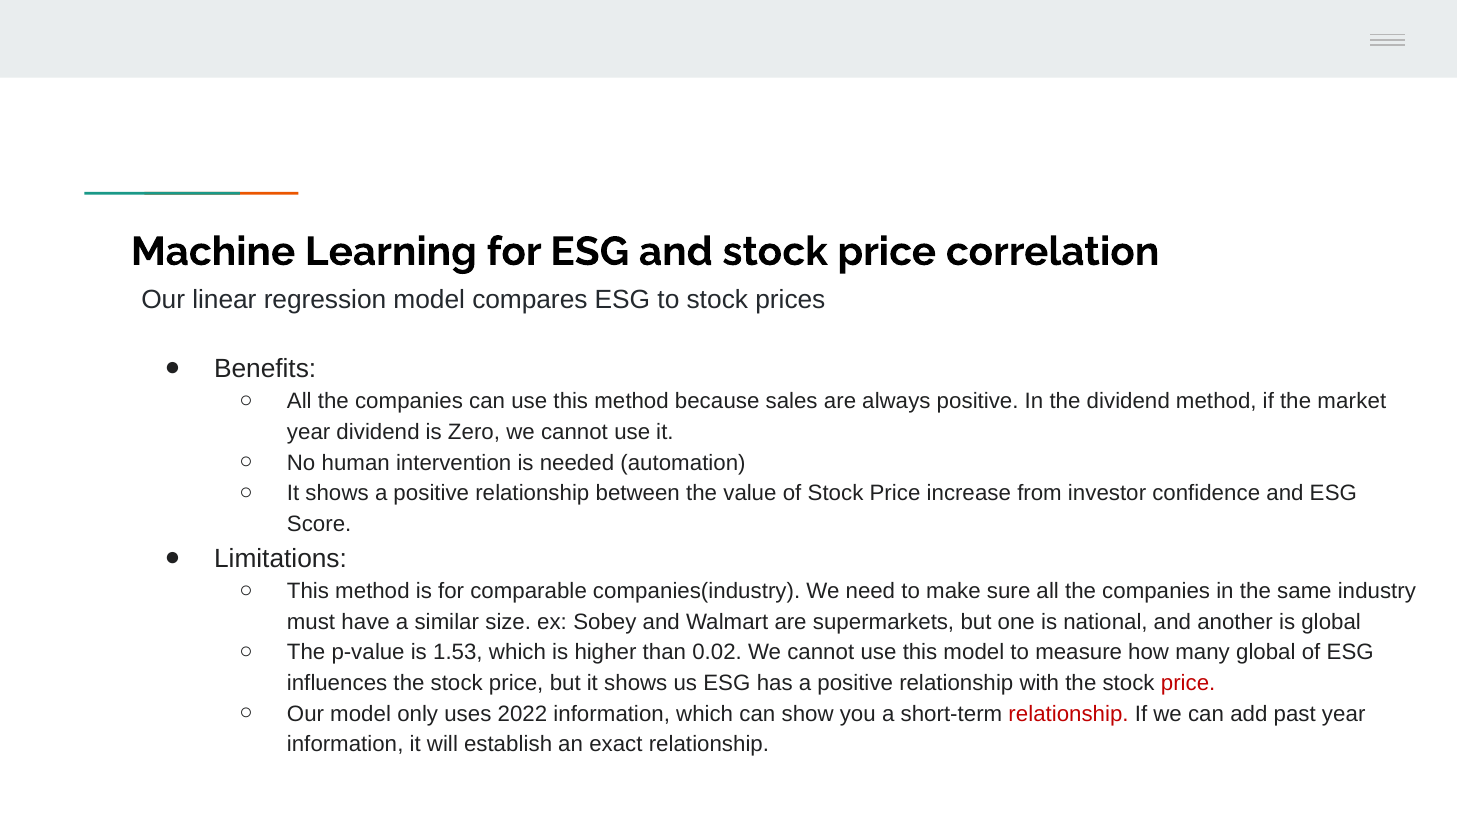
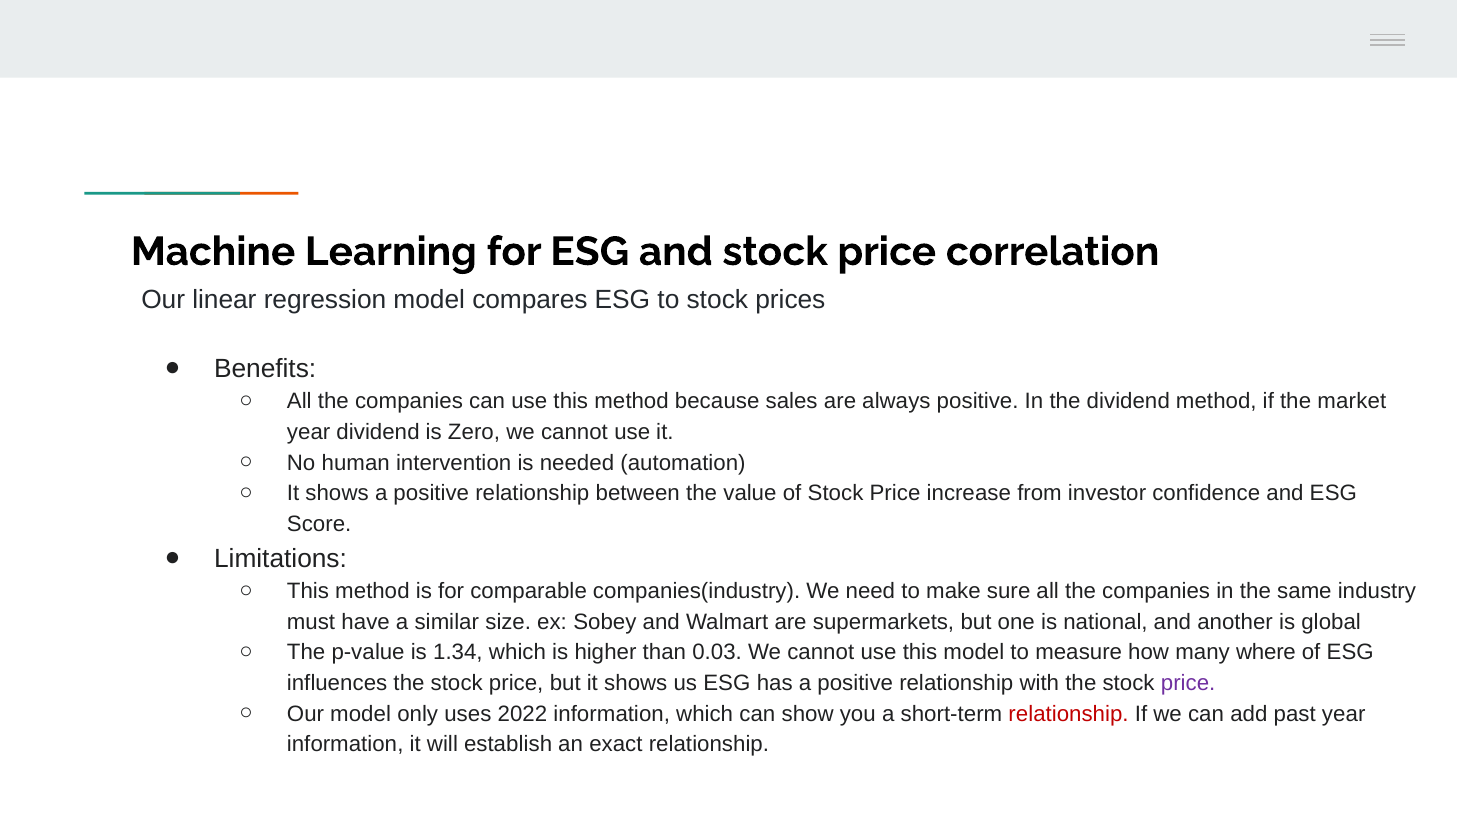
1.53: 1.53 -> 1.34 (458, 653)
0.02: 0.02 -> 0.03 (717, 653)
many global: global -> where (1266, 653)
price colour: red -> purple (1188, 684)
